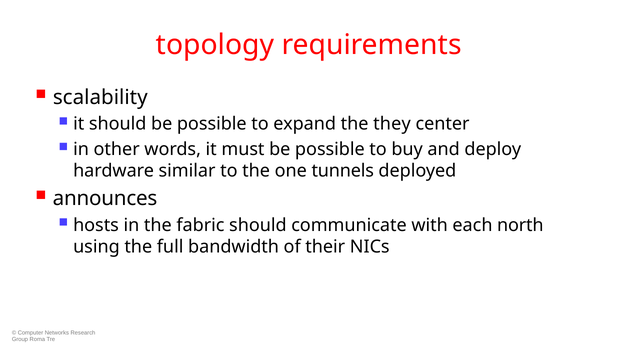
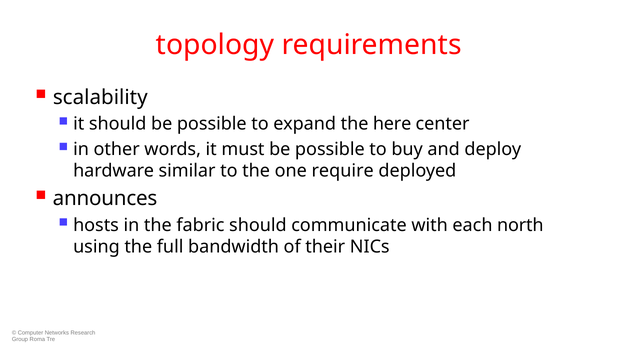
they: they -> here (392, 124)
tunnels: tunnels -> require (343, 171)
